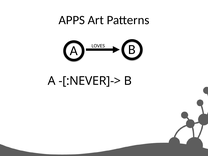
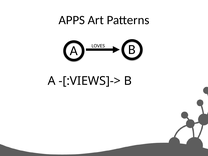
-[:NEVER]->: -[:NEVER]-> -> -[:VIEWS]-> (90, 81)
